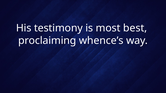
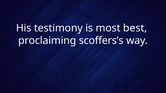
whence’s: whence’s -> scoffers’s (101, 41)
